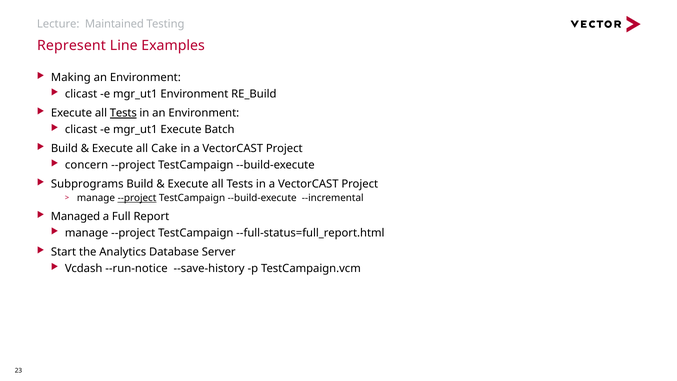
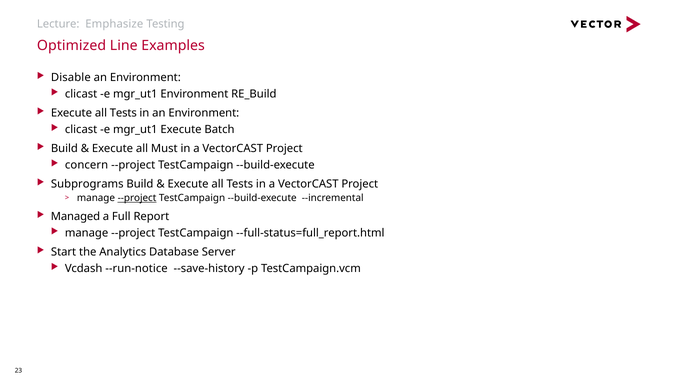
Maintained: Maintained -> Emphasize (114, 24)
Represent: Represent -> Optimized (72, 45)
Making: Making -> Disable (71, 78)
Tests underline: present -> none (123, 113)
Cake: Cake -> Must (164, 149)
